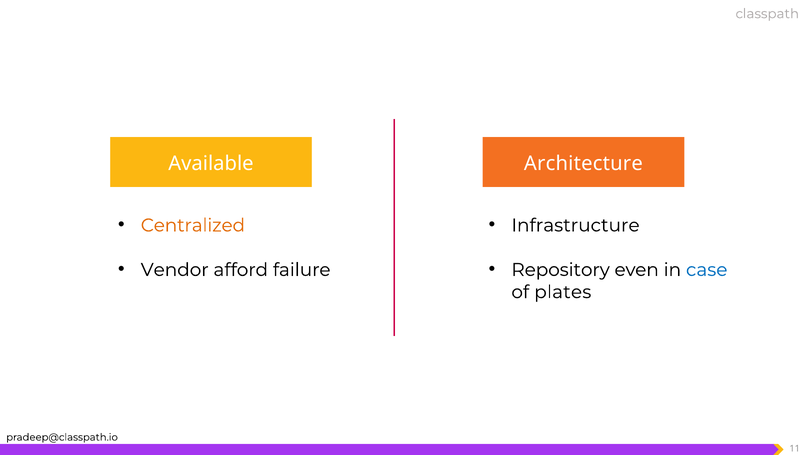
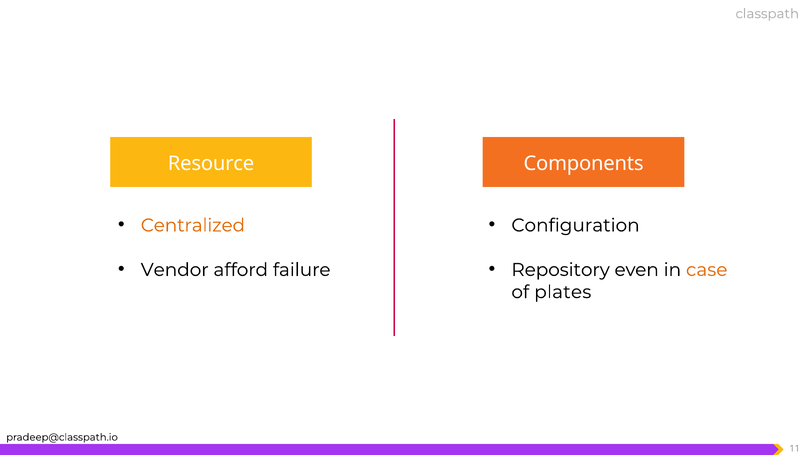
Available: Available -> Resource (211, 163)
Architecture: Architecture -> Components (584, 163)
Infrastructure: Infrastructure -> Configuration (576, 225)
case colour: blue -> orange (707, 270)
